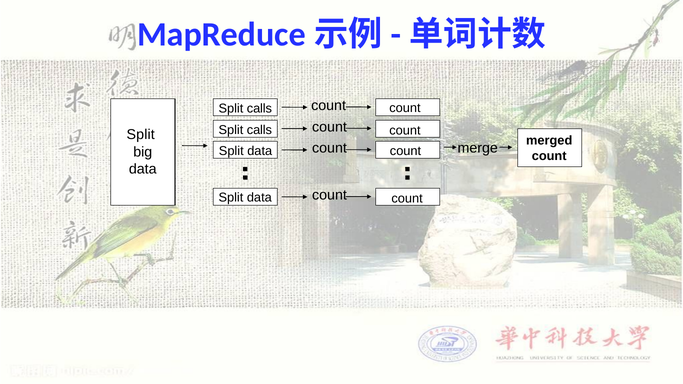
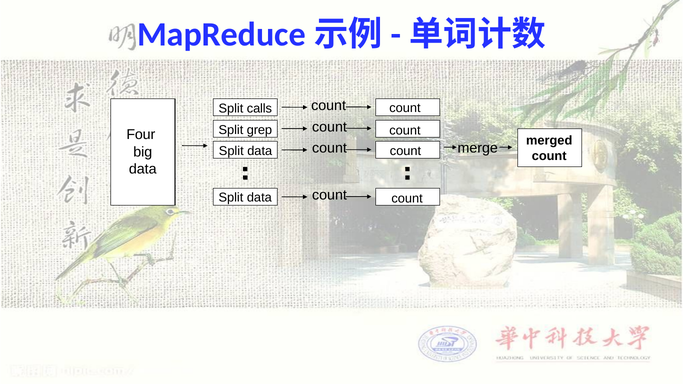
calls: calls -> grep (259, 130)
Split: Split -> Four (141, 135)
